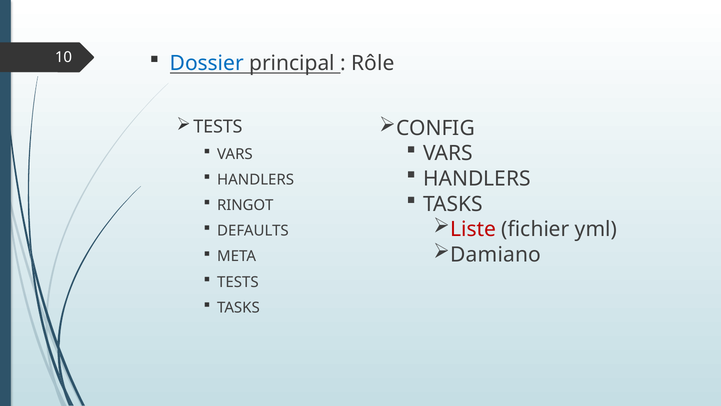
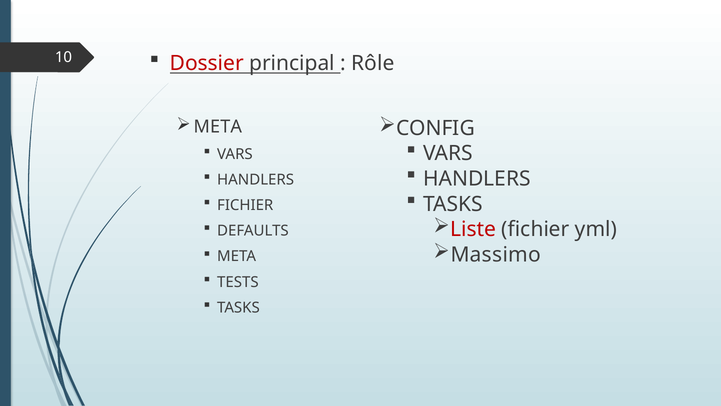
Dossier colour: blue -> red (207, 63)
TESTS: TESTS -> META (218, 127)
RINGOT: RINGOT -> FICHIER (245, 205)
Damiano: Damiano -> Massimo (496, 254)
